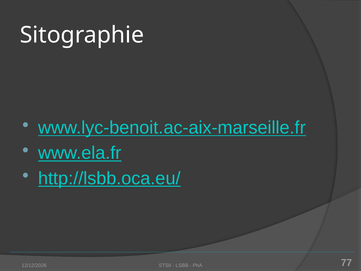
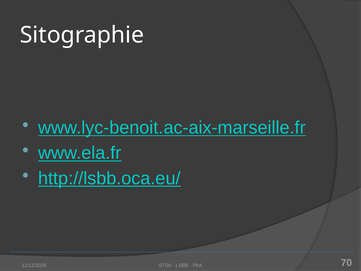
77: 77 -> 70 (346, 263)
